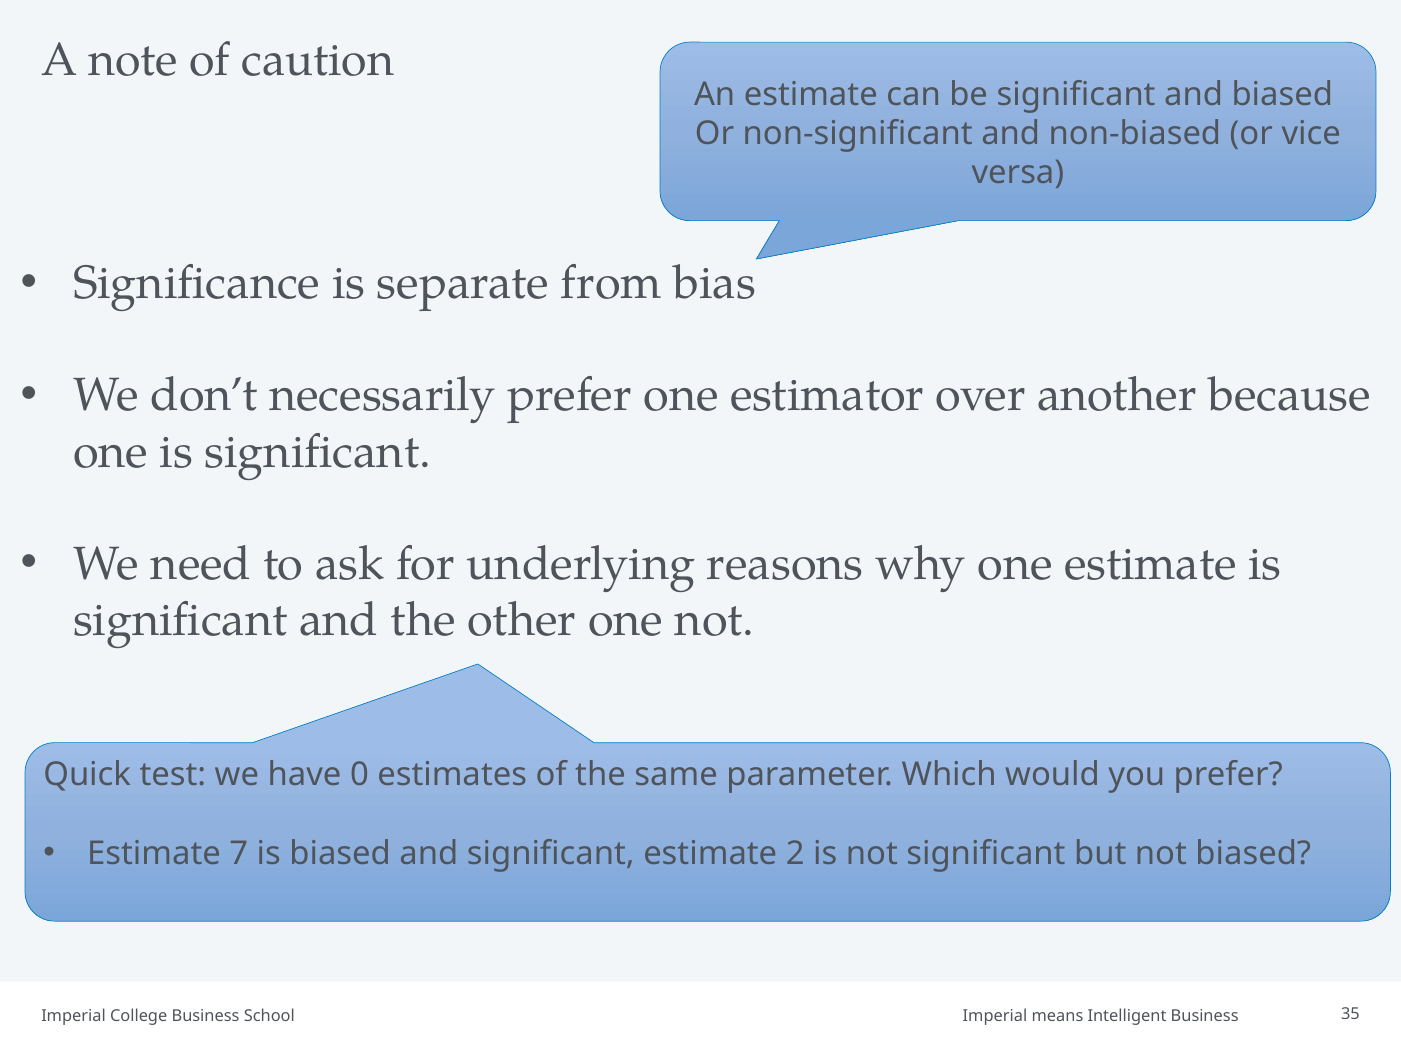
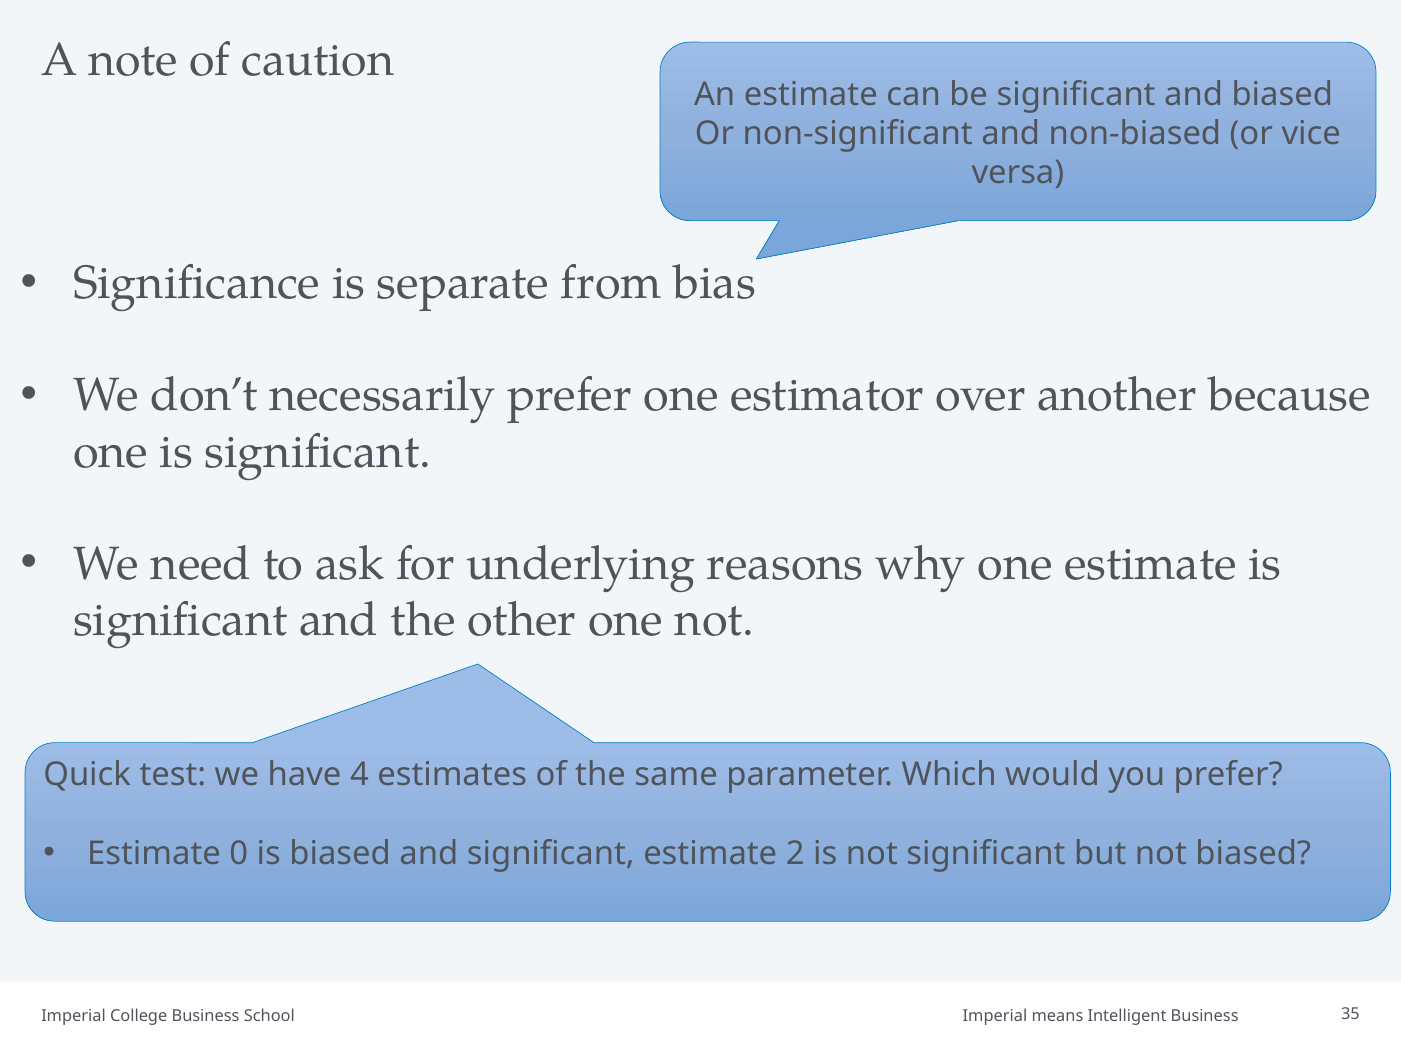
0: 0 -> 4 (359, 775)
7: 7 -> 0 (239, 854)
